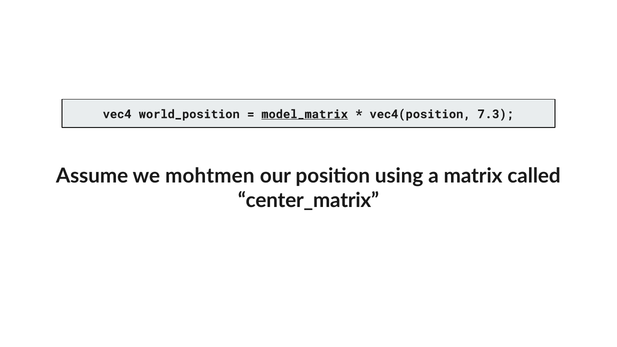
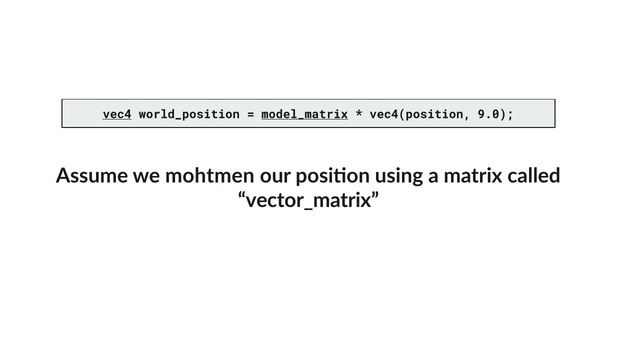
vec4 underline: none -> present (117, 114)
7.3: 7.3 -> 9.0 (496, 114)
center_matrix: center_matrix -> vector_matrix (308, 201)
